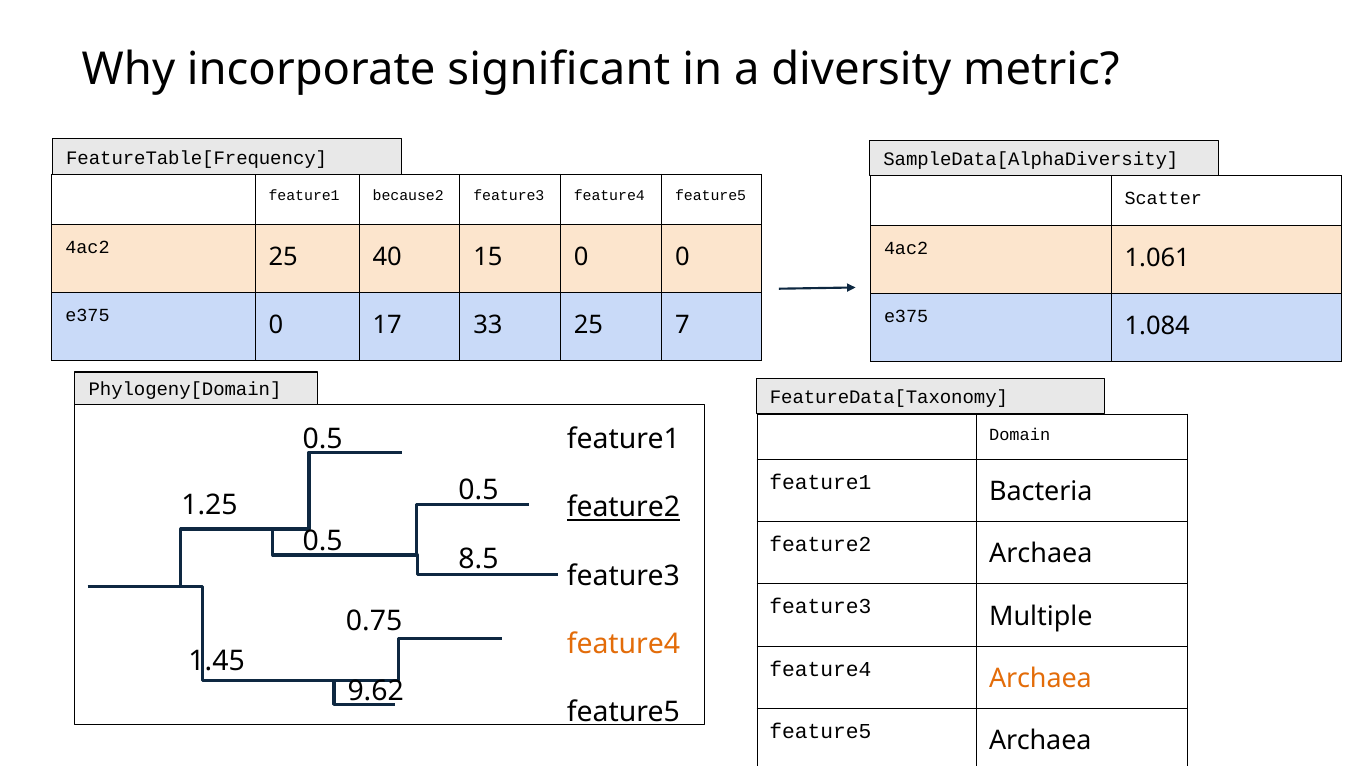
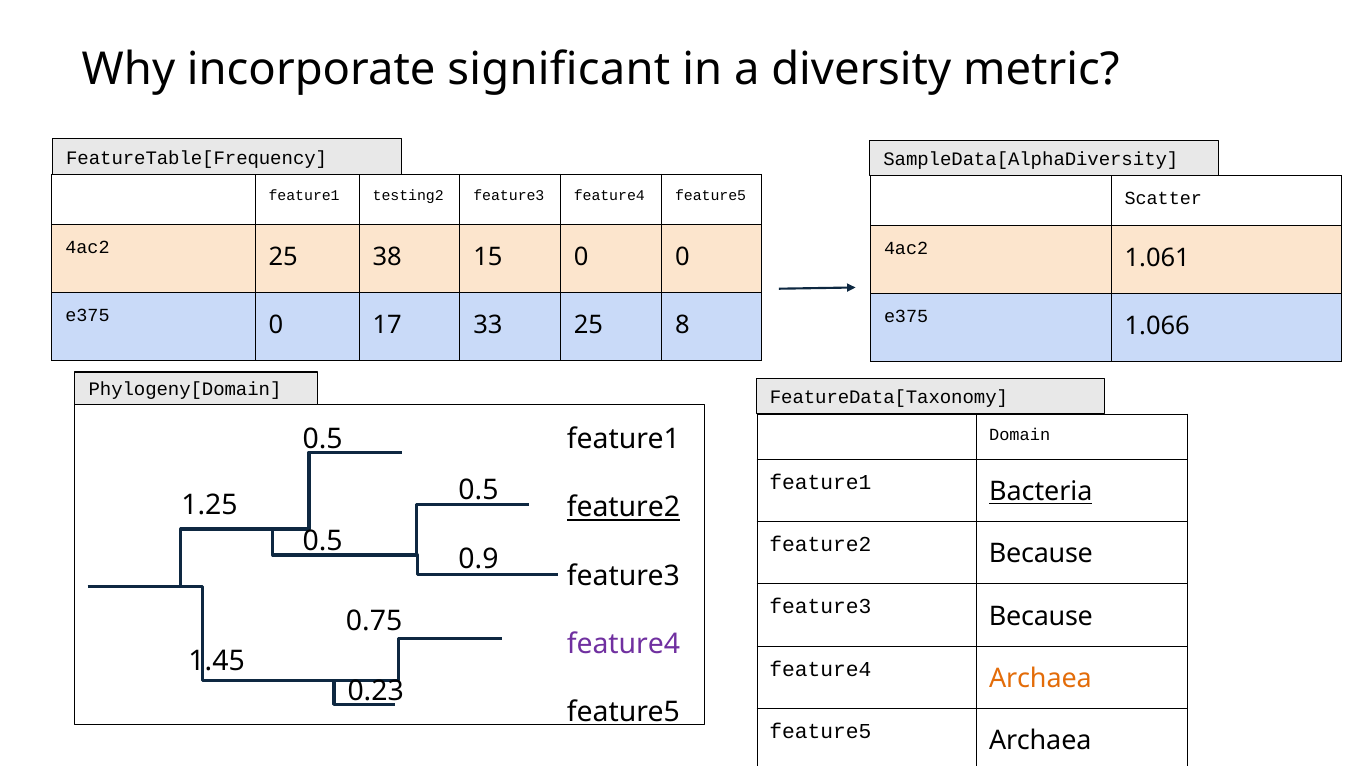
because2: because2 -> testing2 (408, 195)
40: 40 -> 38 (387, 257)
7: 7 -> 8 (682, 325)
1.084: 1.084 -> 1.066 (1157, 326)
Bacteria underline: none -> present (1041, 492)
feature2 Archaea: Archaea -> Because (1041, 554)
8.5: 8.5 -> 0.9 (478, 559)
feature3 Multiple: Multiple -> Because (1041, 616)
feature4 colour: orange -> purple (623, 644)
9.62: 9.62 -> 0.23 (376, 691)
